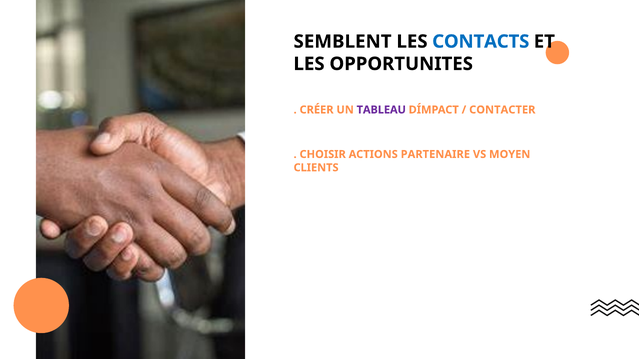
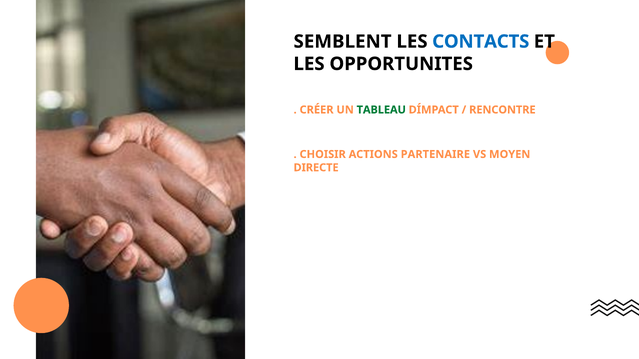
TABLEAU colour: purple -> green (381, 110)
CONTACTER: CONTACTER -> RENCONTRE (502, 110)
CLIENTS: CLIENTS -> DIRECTE (316, 168)
